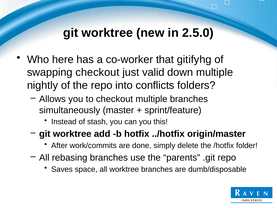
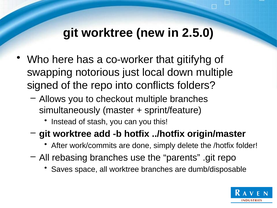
swapping checkout: checkout -> notorious (98, 72)
valid: valid -> local (153, 72)
nightly: nightly -> signed (43, 85)
